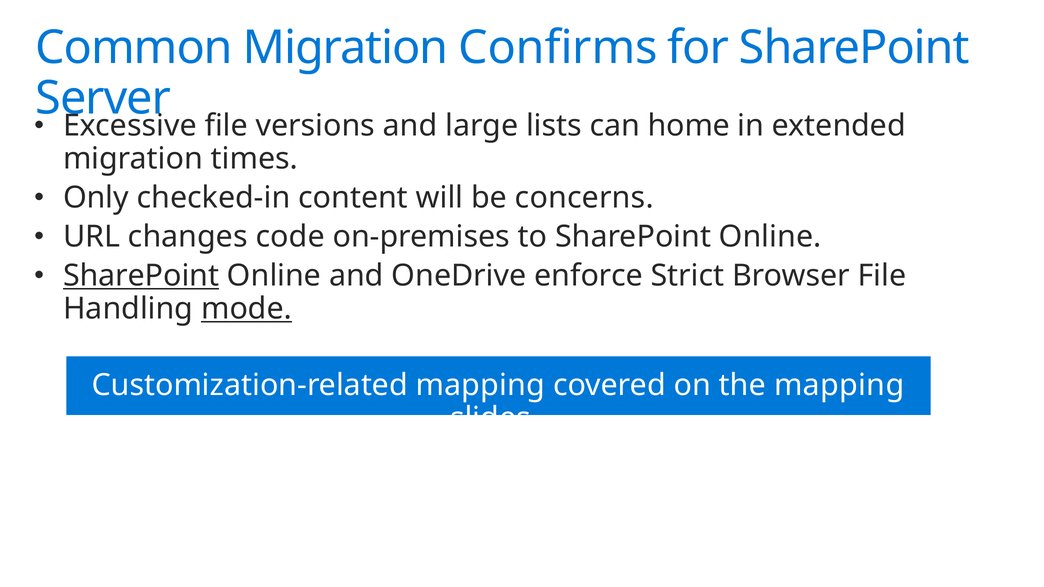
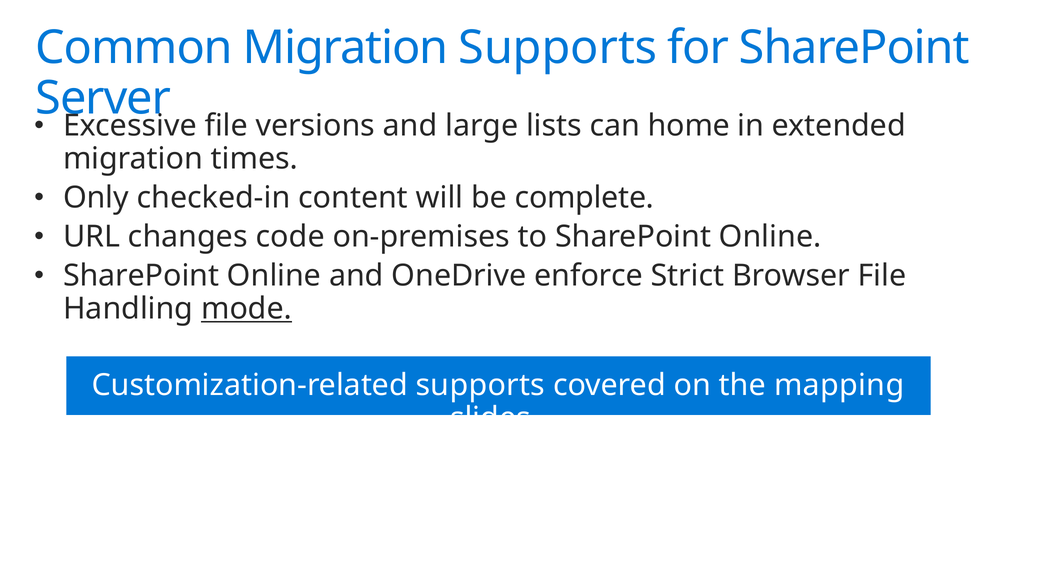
Migration Confirms: Confirms -> Supports (558, 48)
concerns: concerns -> complete (584, 198)
SharePoint underline: present -> none (141, 276)
Customization-related mapping: mapping -> supports (480, 385)
